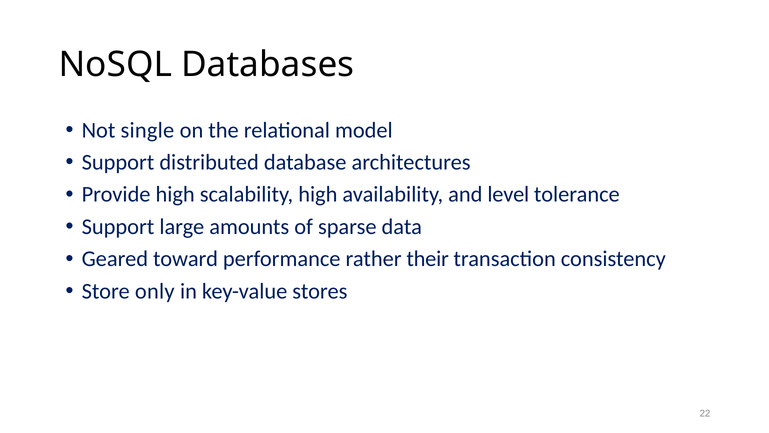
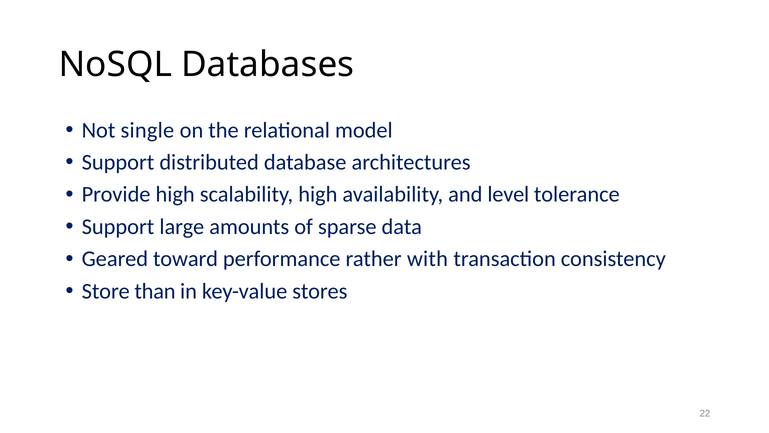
their: their -> with (427, 259)
only: only -> than (155, 291)
